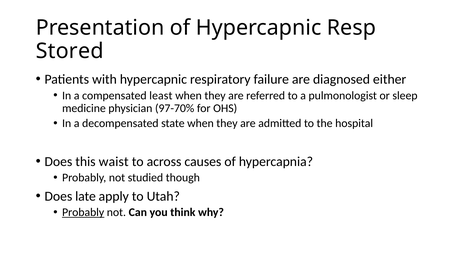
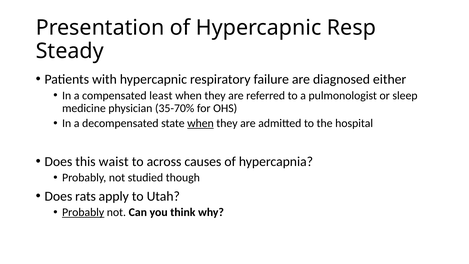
Stored: Stored -> Steady (70, 51)
97-70%: 97-70% -> 35-70% (175, 108)
when underline: none -> present (201, 123)
late: late -> rats (86, 196)
